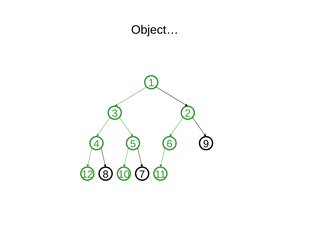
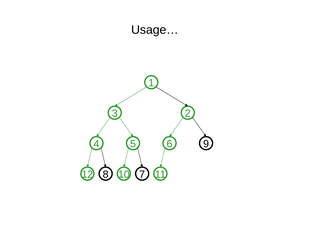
Object…: Object… -> Usage… (155, 30)
